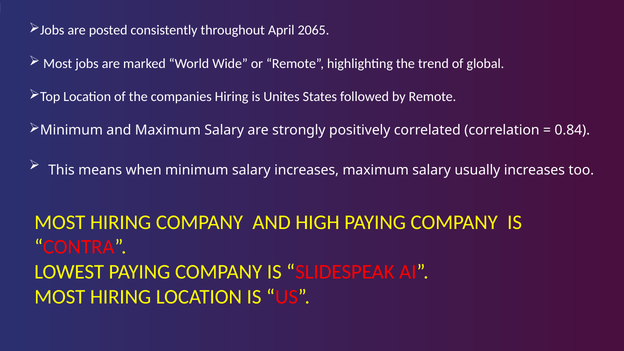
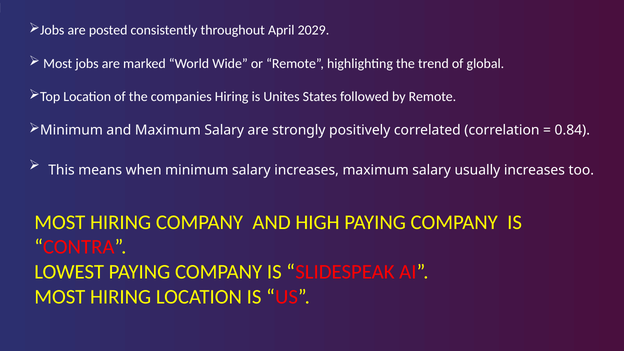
2065: 2065 -> 2029 (313, 30)
